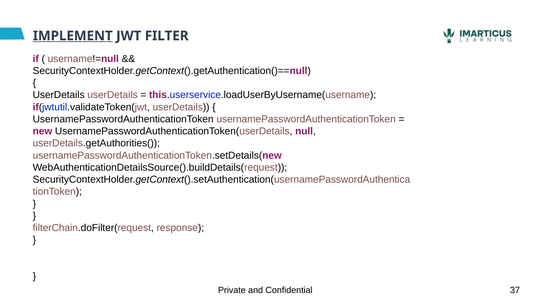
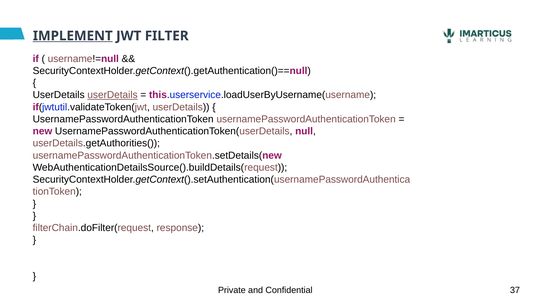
userDetails underline: none -> present (113, 95)
